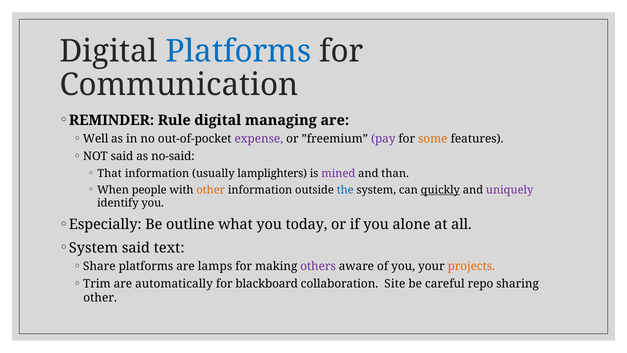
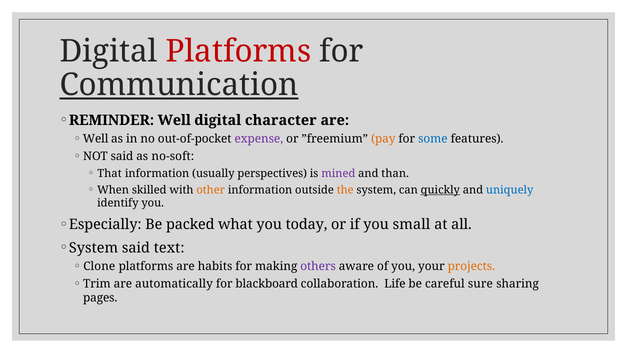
Platforms colour: blue -> red (238, 51)
Communication underline: none -> present (179, 85)
REMINDER Rule: Rule -> Well (174, 120)
managing: managing -> character (281, 120)
pay colour: purple -> orange (383, 139)
some colour: orange -> blue (433, 139)
no-said: no-said -> no-soft (173, 156)
lamplighters: lamplighters -> perspectives (272, 173)
people: people -> skilled (149, 190)
the colour: blue -> orange (345, 190)
uniquely colour: purple -> blue (510, 190)
outline: outline -> packed (190, 224)
alone: alone -> small (411, 224)
Share: Share -> Clone (99, 266)
lamps: lamps -> habits (215, 266)
Site: Site -> Life (395, 284)
repo: repo -> sure (480, 284)
other: other -> pages (100, 298)
